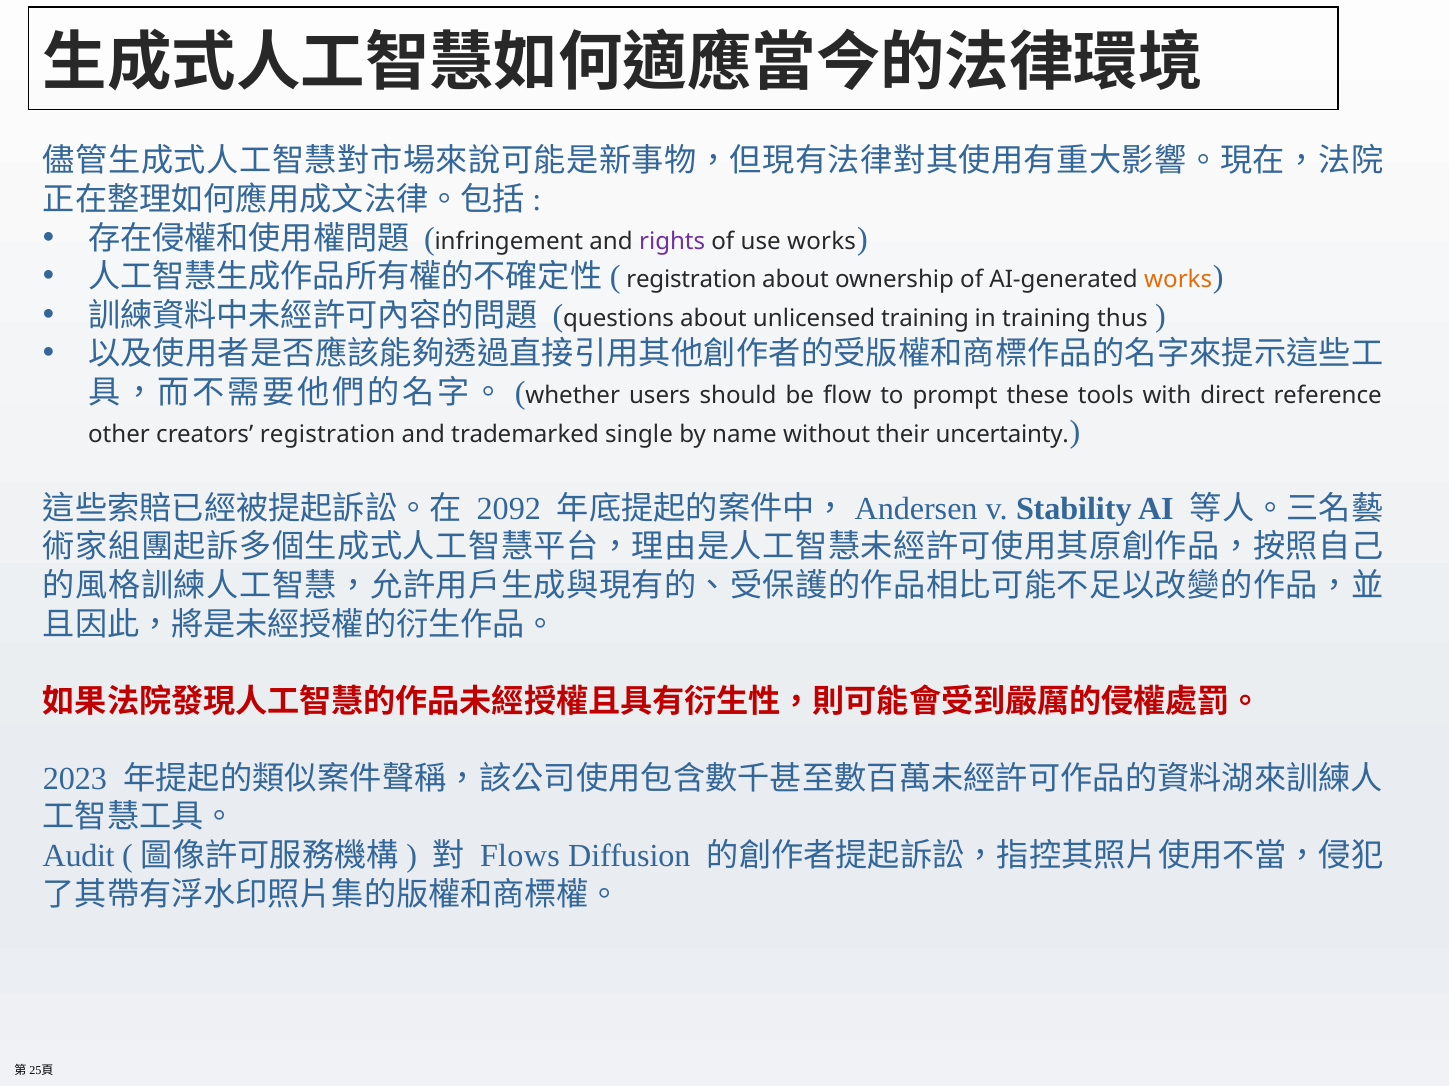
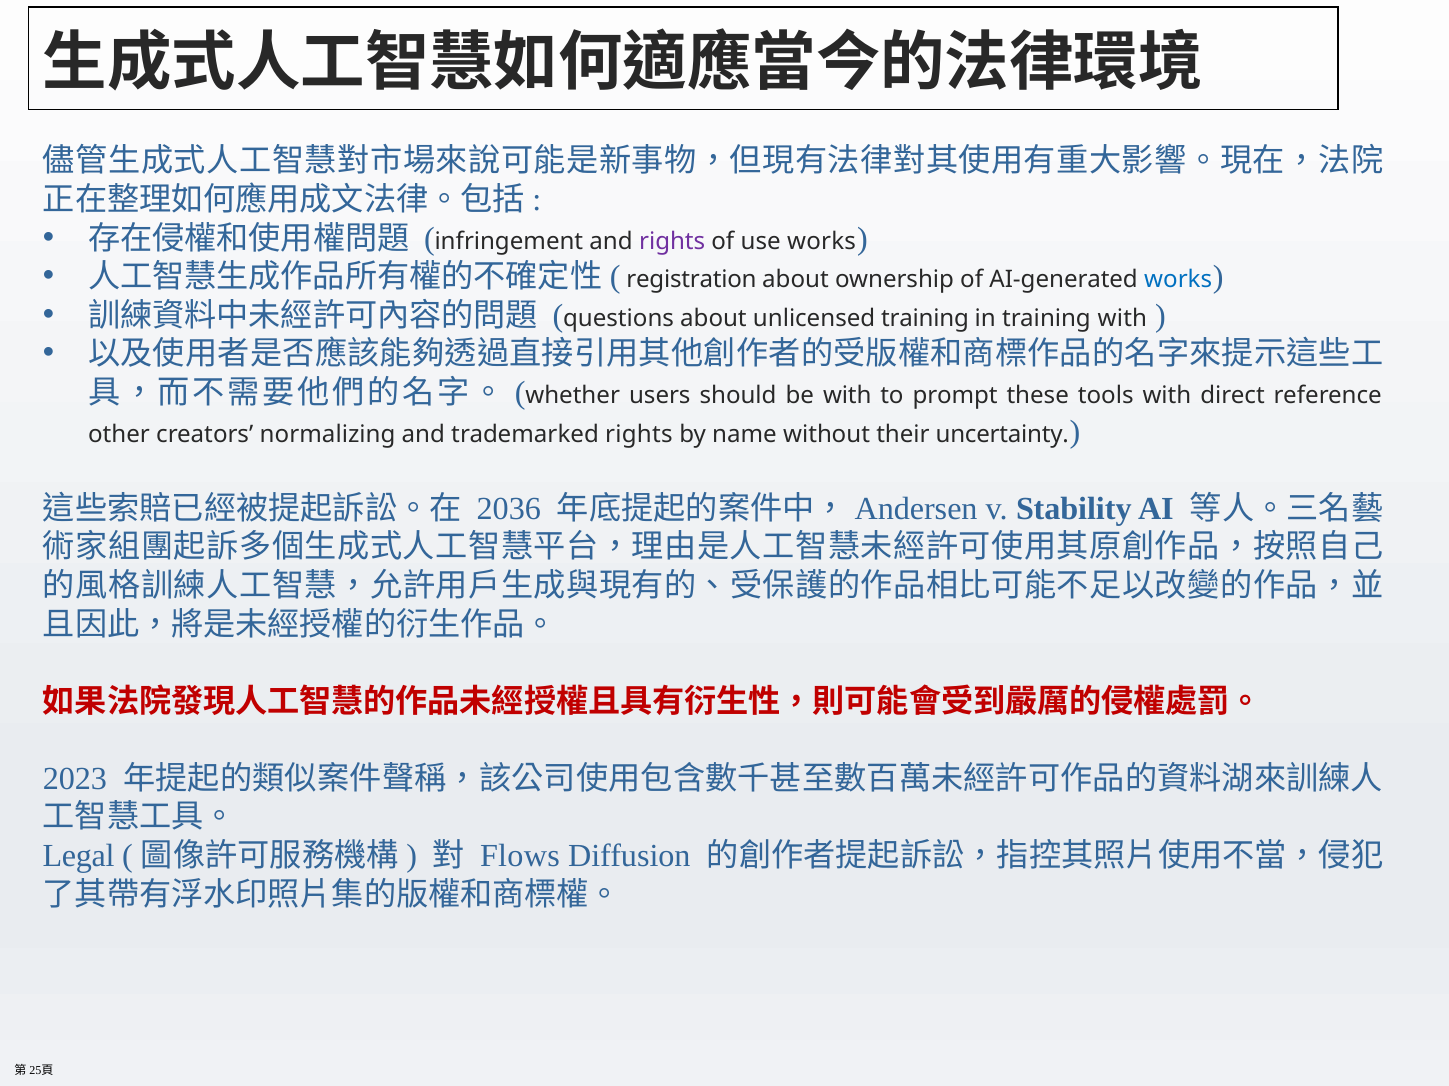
works colour: orange -> blue (1178, 280)
training thus: thus -> with (1122, 319)
be flow: flow -> with (847, 396)
creators registration: registration -> normalizing (328, 434)
trademarked single: single -> rights (639, 434)
2092: 2092 -> 2036 (509, 509)
Audit: Audit -> Legal (79, 857)
